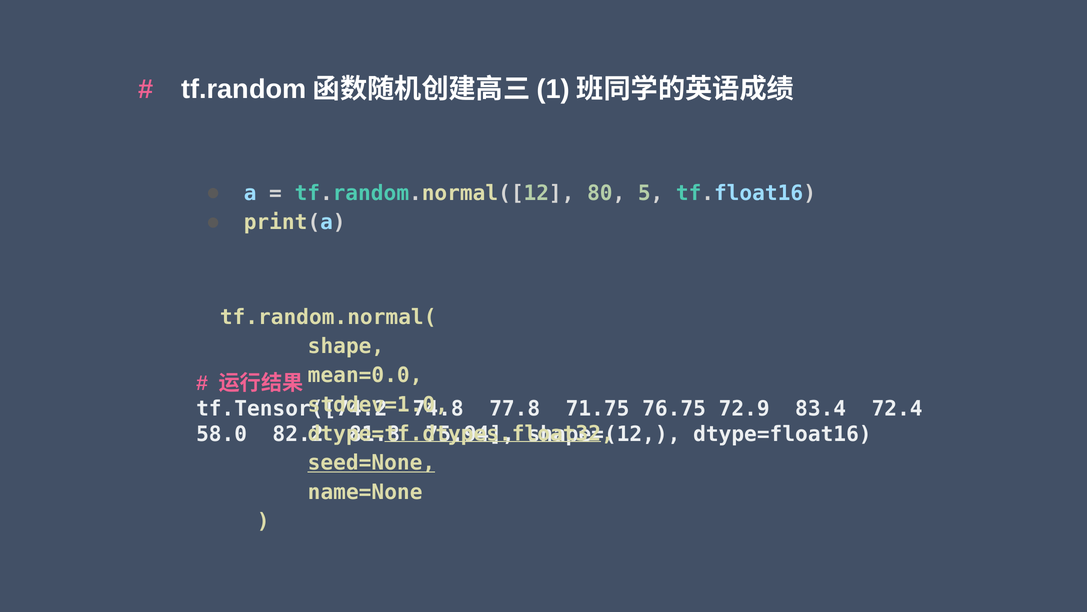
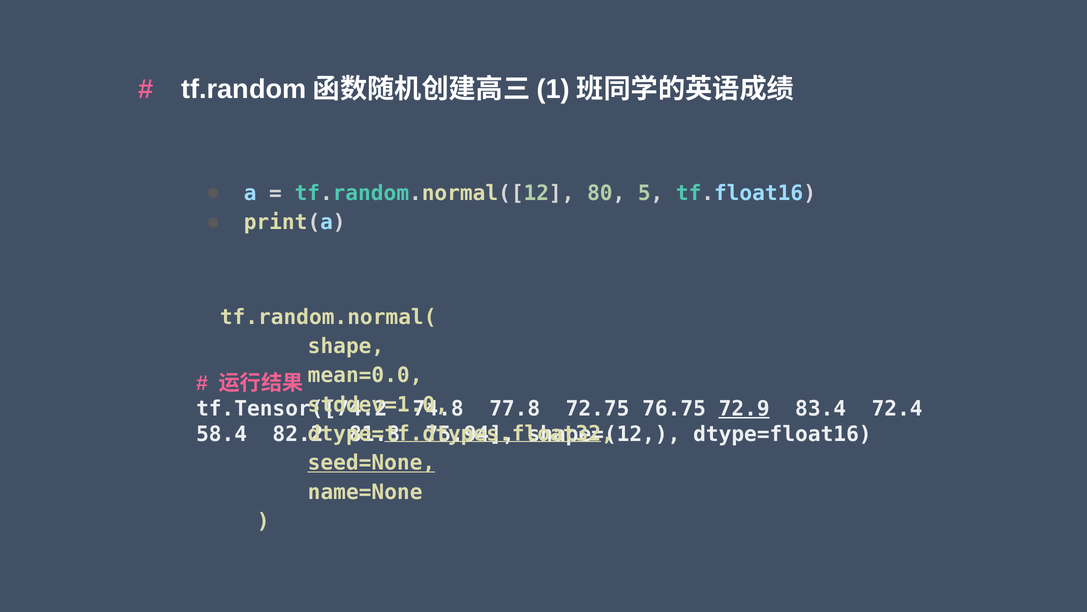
71.75: 71.75 -> 72.75 (598, 408)
72.9 underline: none -> present (744, 408)
58.0: 58.0 -> 58.4 (222, 434)
